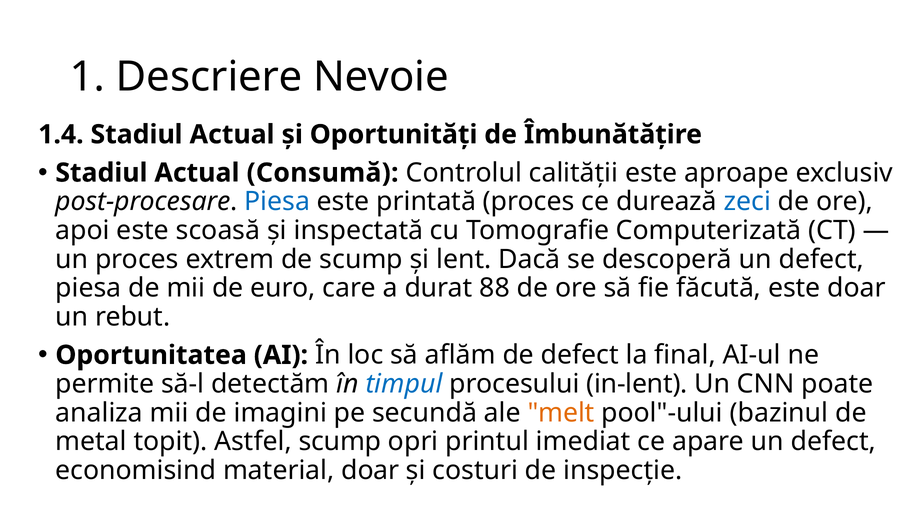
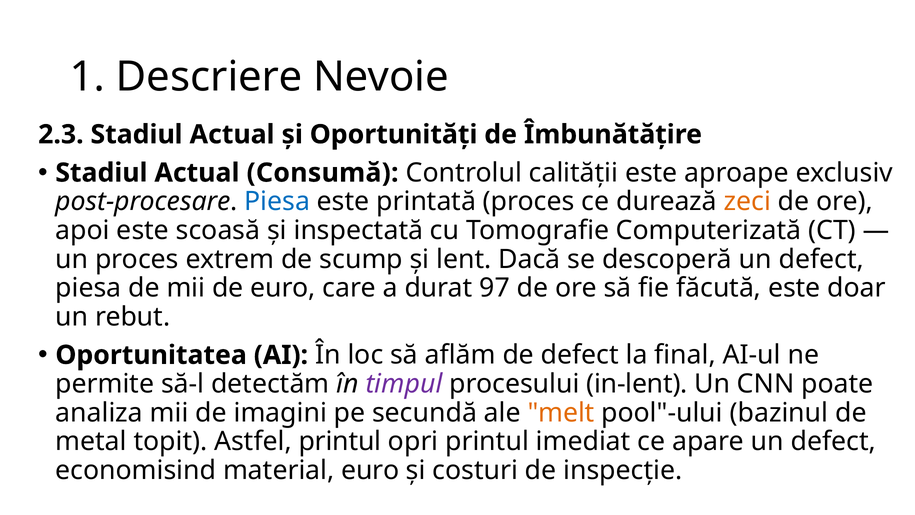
1.4: 1.4 -> 2.3 (61, 134)
zeci colour: blue -> orange (748, 201)
88: 88 -> 97 (495, 288)
timpul colour: blue -> purple (404, 384)
Astfel scump: scump -> printul (340, 441)
material doar: doar -> euro (370, 470)
